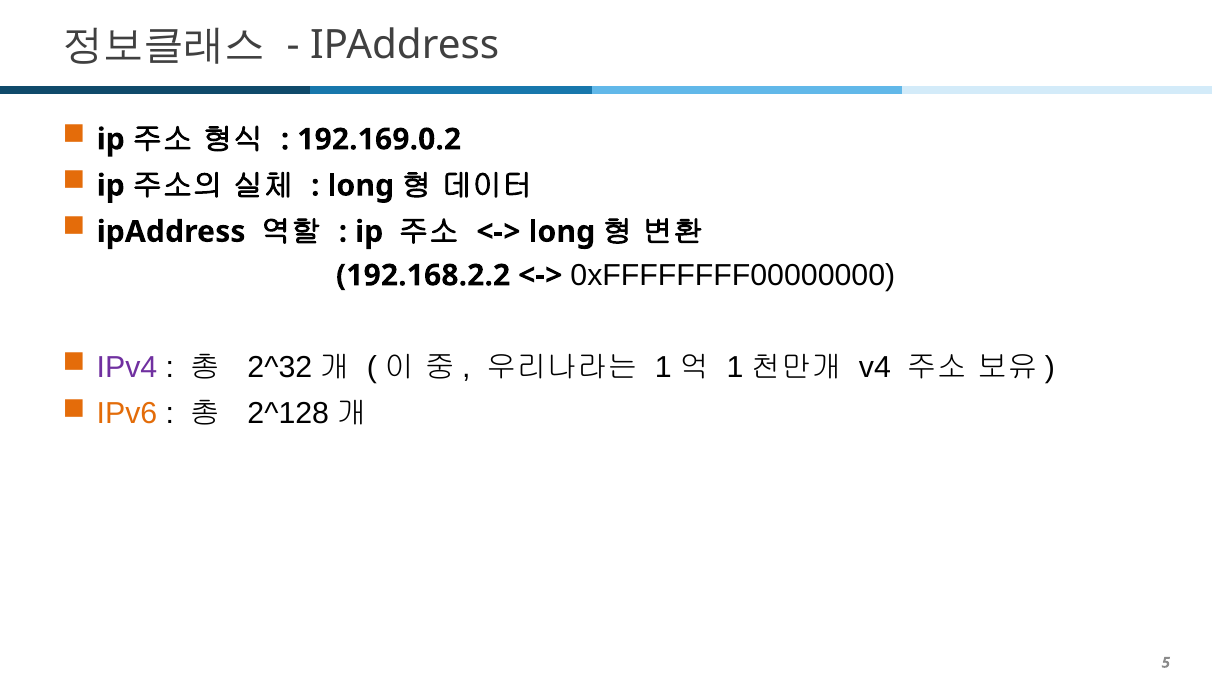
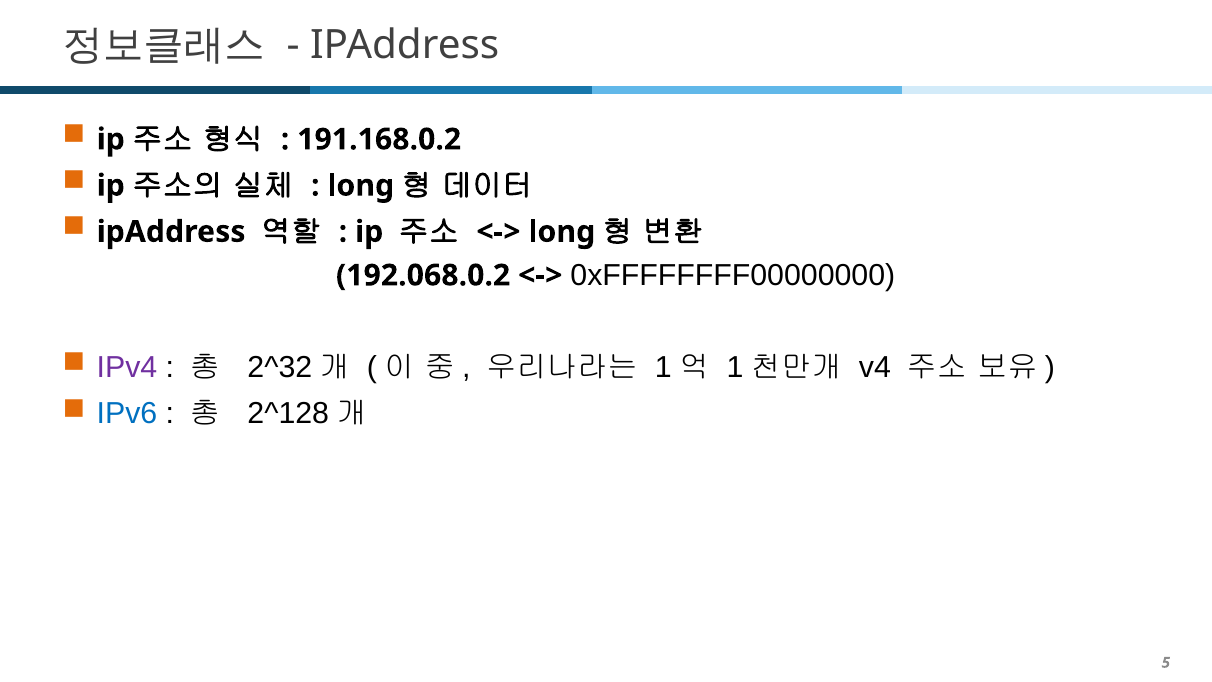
192.169.0.2: 192.169.0.2 -> 191.168.0.2 (379, 139)
192.168.2.2: 192.168.2.2 -> 192.068.0.2 (423, 275)
IPv6 colour: orange -> blue (127, 414)
